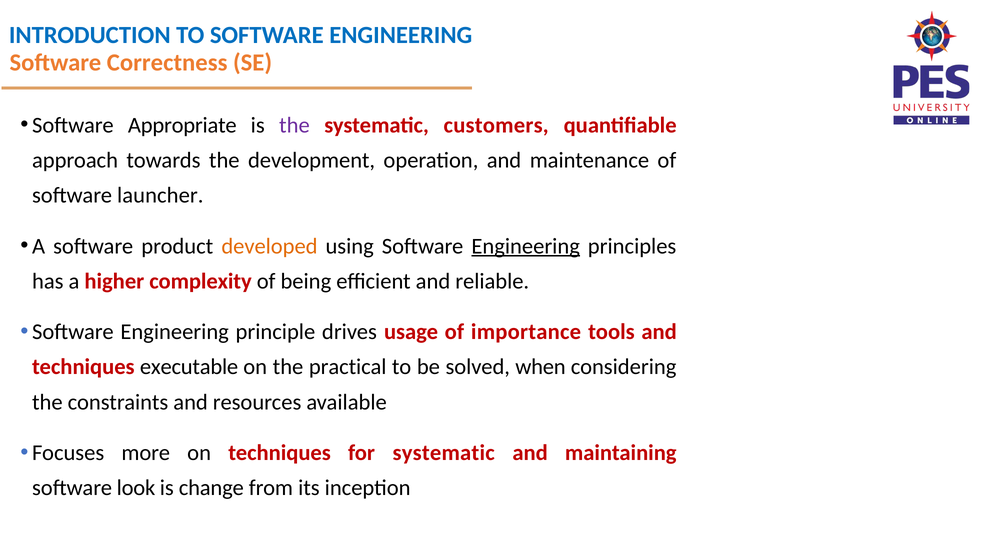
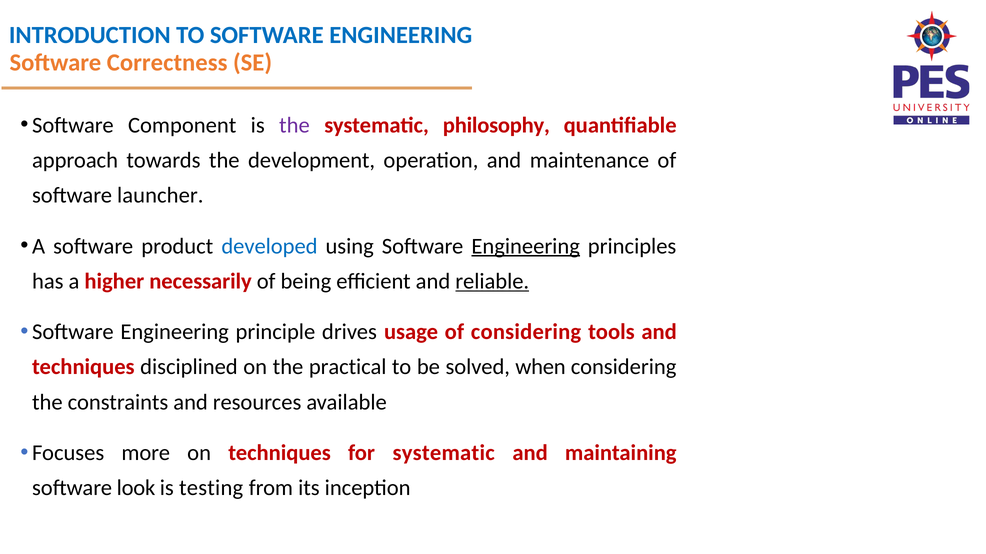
Appropriate: Appropriate -> Component (182, 125)
customers: customers -> philosophy (496, 125)
developed colour: orange -> blue (269, 246)
complexity: complexity -> necessarily (201, 282)
reliable underline: none -> present (492, 282)
of importance: importance -> considering (526, 332)
executable: executable -> disciplined (189, 367)
change: change -> testing (211, 489)
